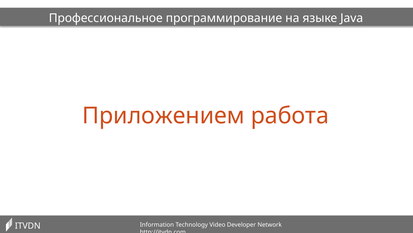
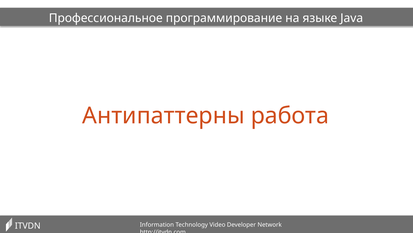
Приложением: Приложением -> Антипаттерны (163, 115)
